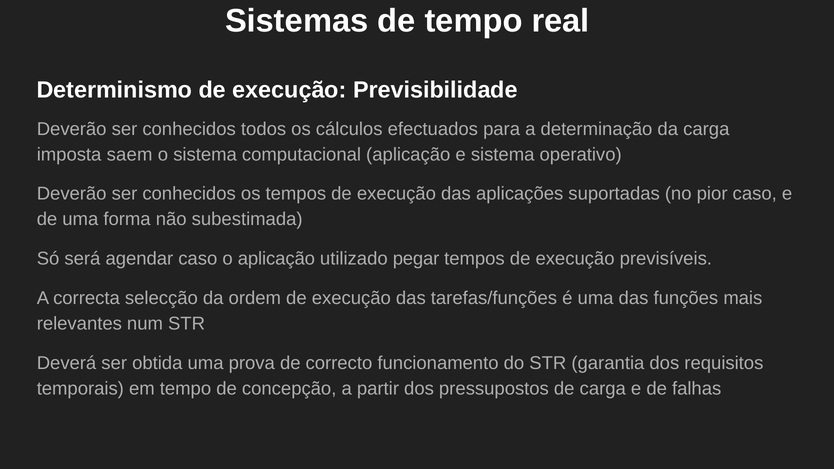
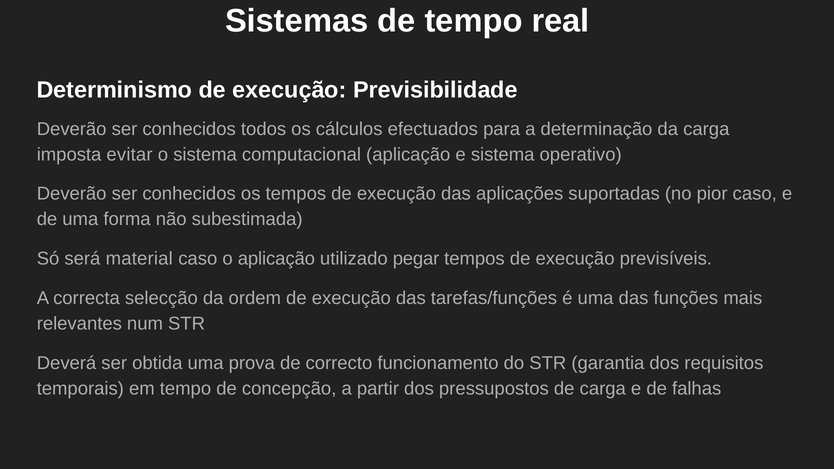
saem: saem -> evitar (130, 154)
agendar: agendar -> material (139, 259)
